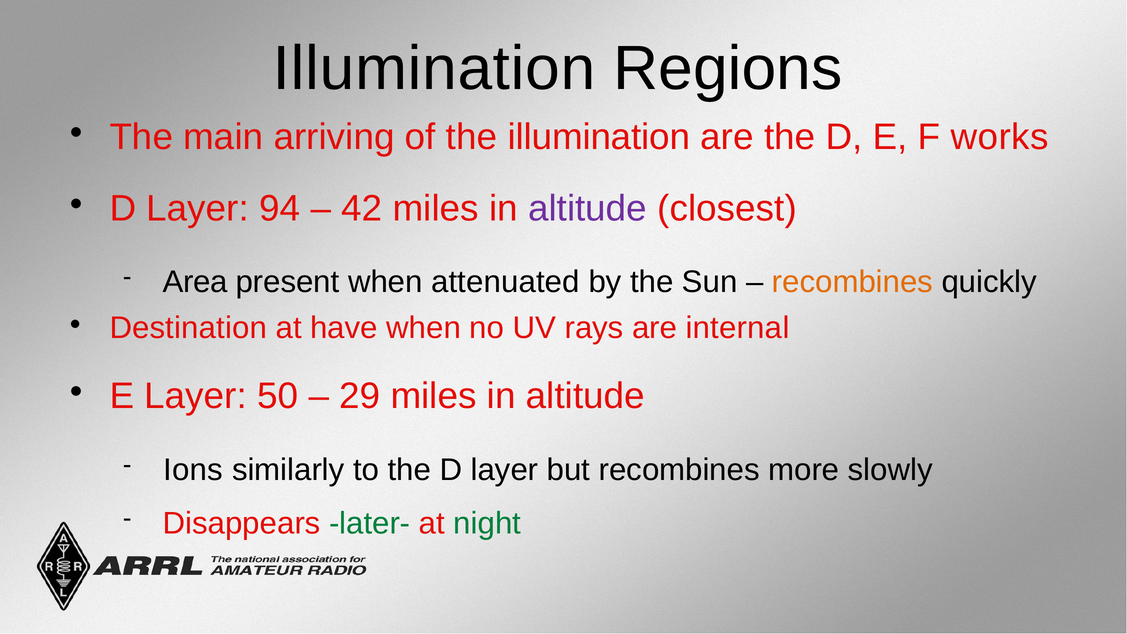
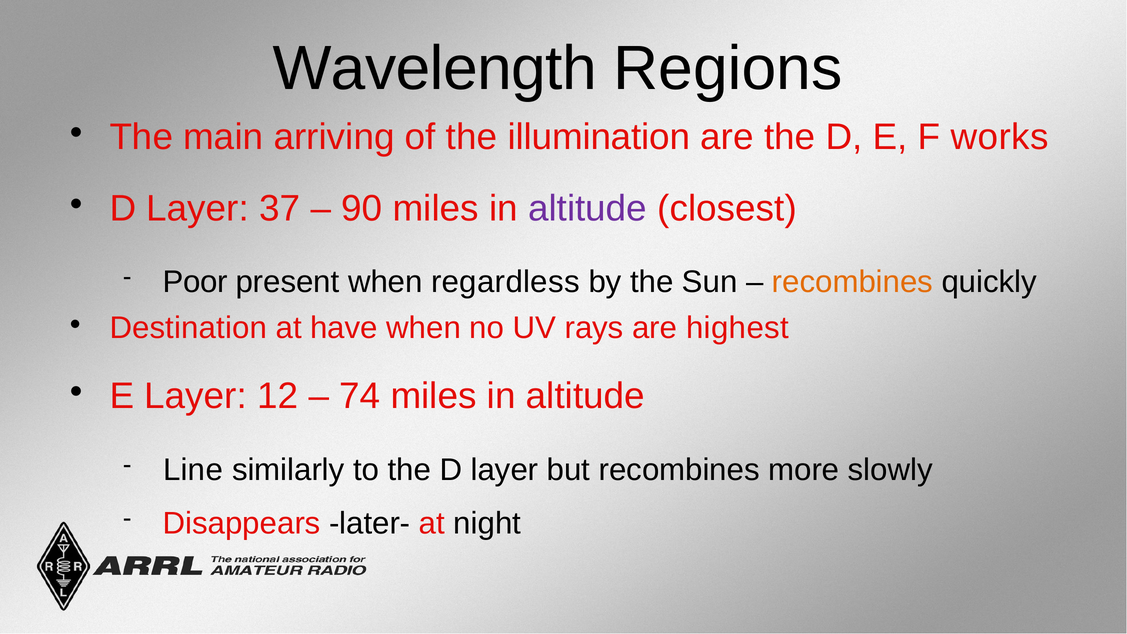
Illumination: Illumination -> Wavelength (435, 69)
94: 94 -> 37 (280, 208)
42: 42 -> 90 (362, 208)
Area: Area -> Poor (195, 282)
attenuated: attenuated -> regardless (505, 282)
internal: internal -> highest (738, 328)
50: 50 -> 12 (278, 396)
29: 29 -> 74 (360, 396)
Ions: Ions -> Line (193, 470)
later- colour: green -> black (370, 523)
night colour: green -> black (487, 523)
